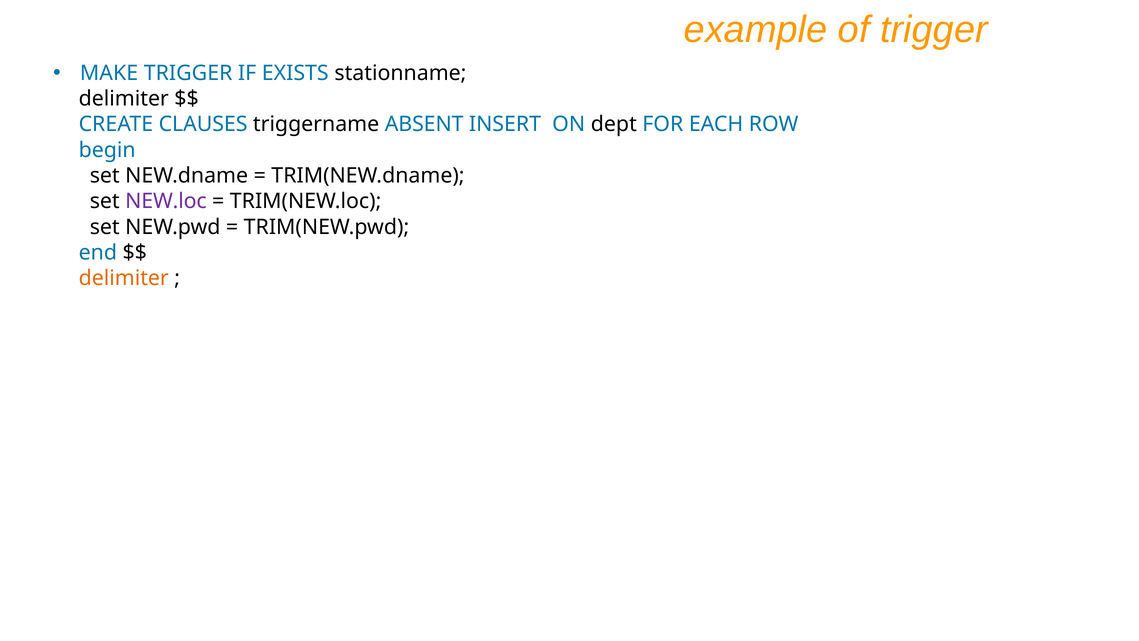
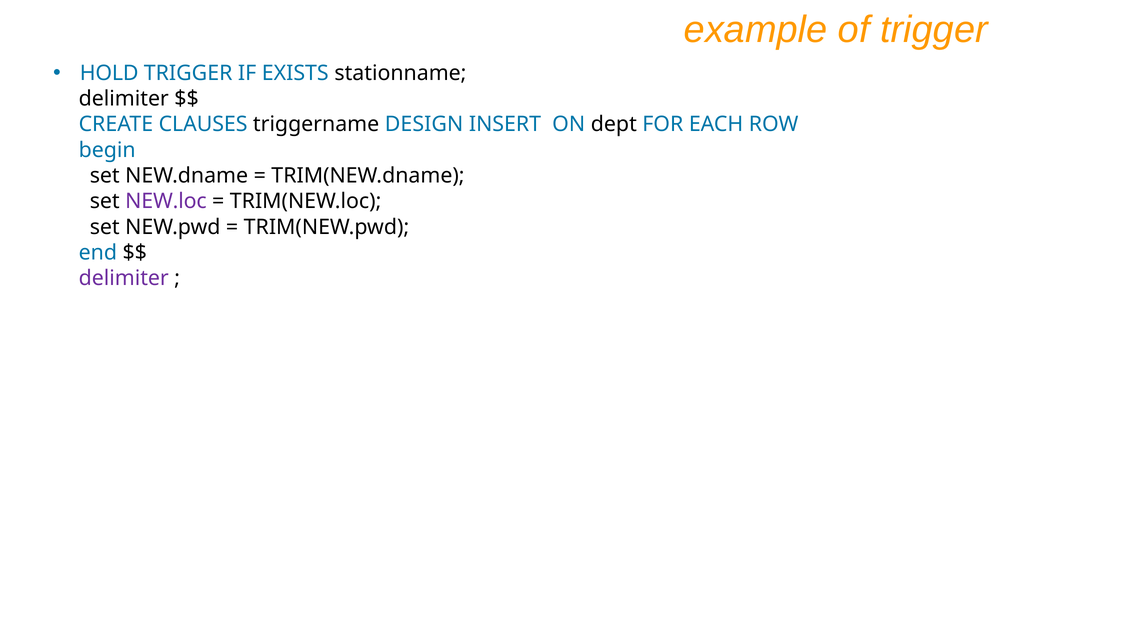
MAKE: MAKE -> HOLD (109, 73)
ABSENT: ABSENT -> DESIGN (424, 124)
delimiter colour: orange -> purple (124, 278)
